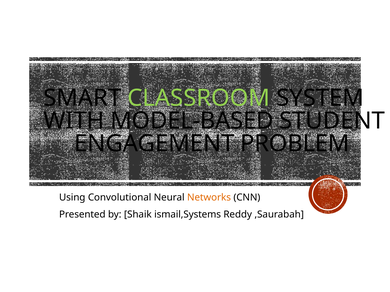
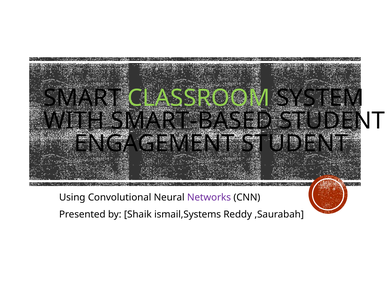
MODEL-BASED: MODEL-BASED -> SMART-BASED (192, 121)
ENGAGEMENT PROBLEM: PROBLEM -> STUDENT (295, 144)
Networks colour: orange -> purple (209, 198)
